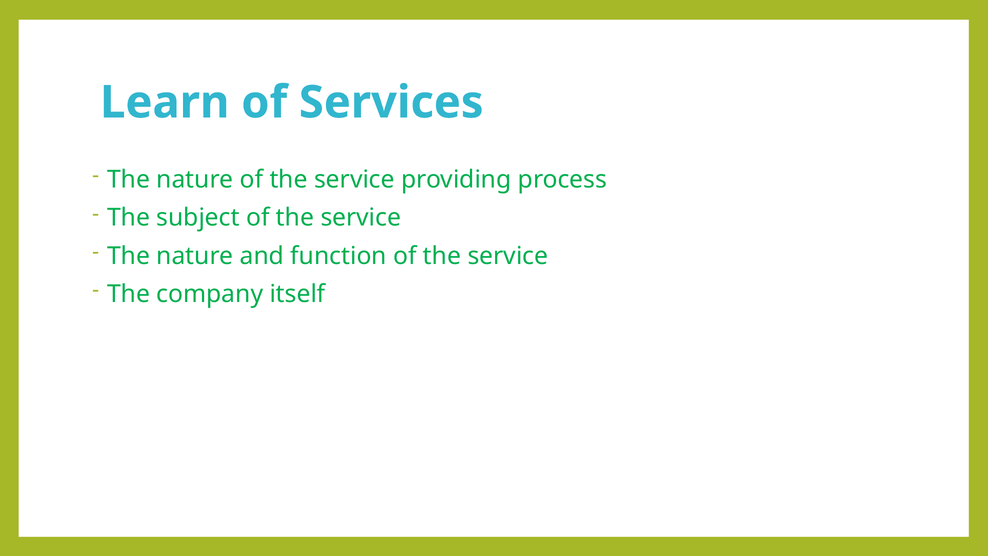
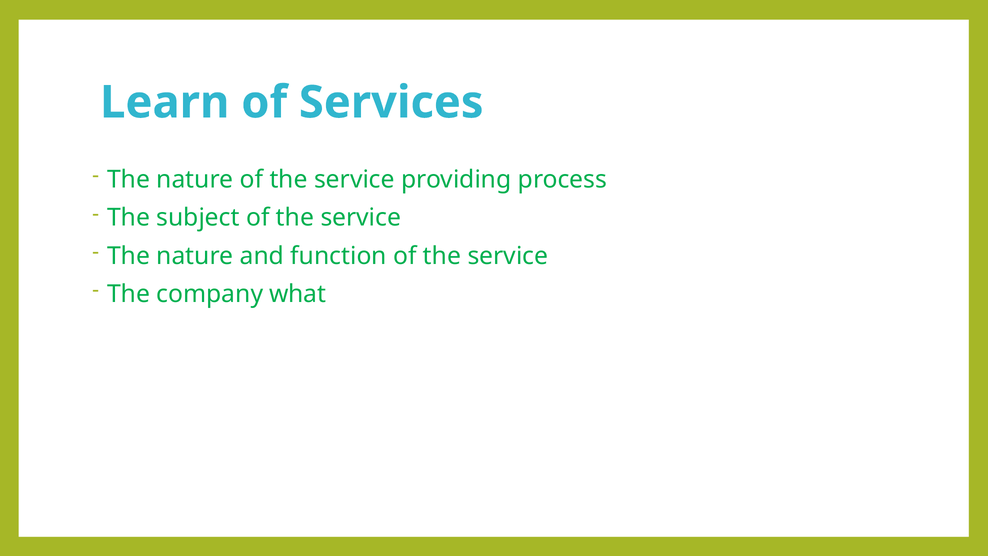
itself: itself -> what (298, 294)
